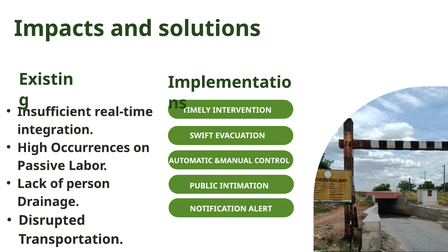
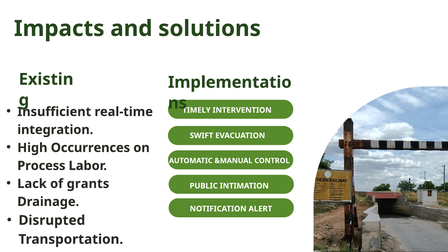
Passive: Passive -> Process (41, 166)
person: person -> grants (88, 184)
